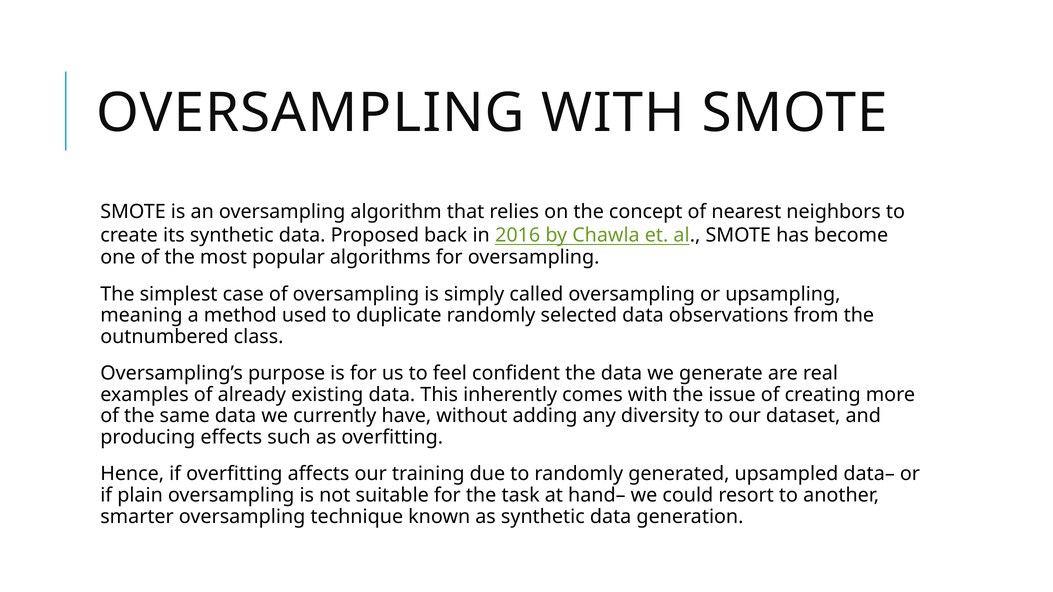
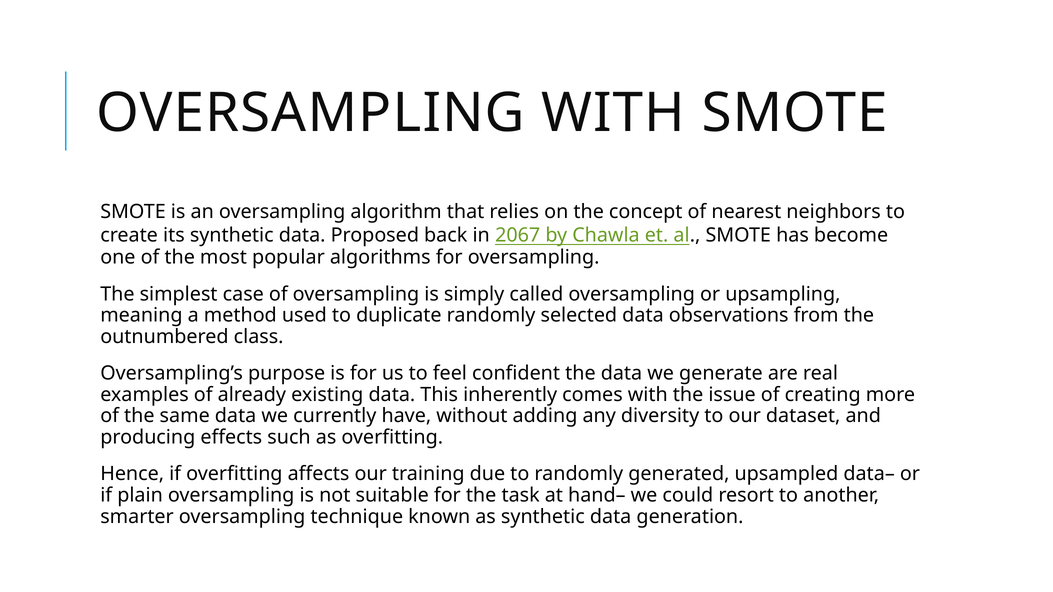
2016: 2016 -> 2067 (518, 236)
